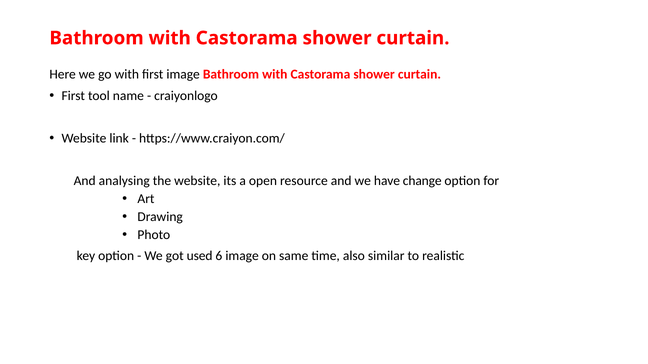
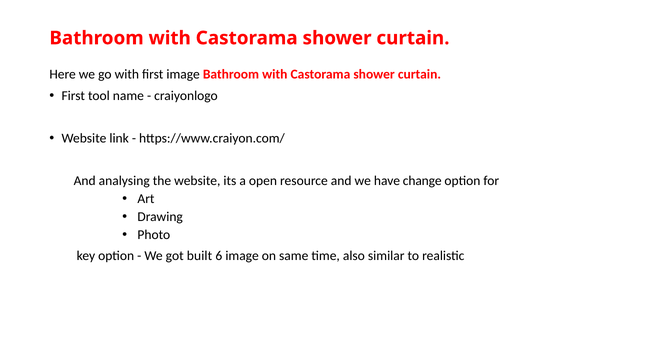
used: used -> built (200, 256)
